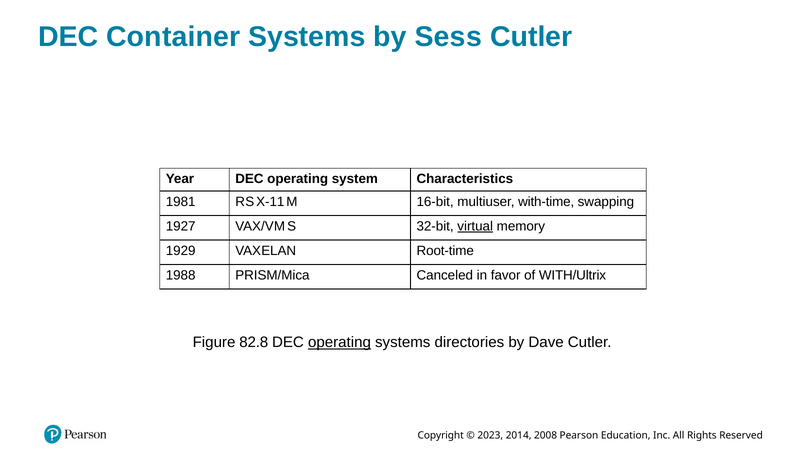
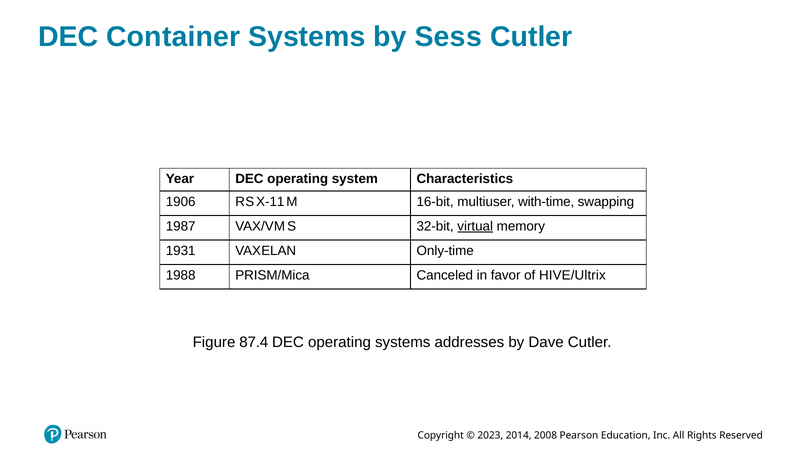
1981: 1981 -> 1906 (181, 202)
1927: 1927 -> 1987 (181, 226)
1929: 1929 -> 1931 (181, 251)
Root-time: Root-time -> Only-time (445, 251)
WITH/Ultrix: WITH/Ultrix -> HIVE/Ultrix (572, 275)
82.8: 82.8 -> 87.4 (254, 342)
operating underline: present -> none (339, 342)
directories: directories -> addresses (469, 342)
